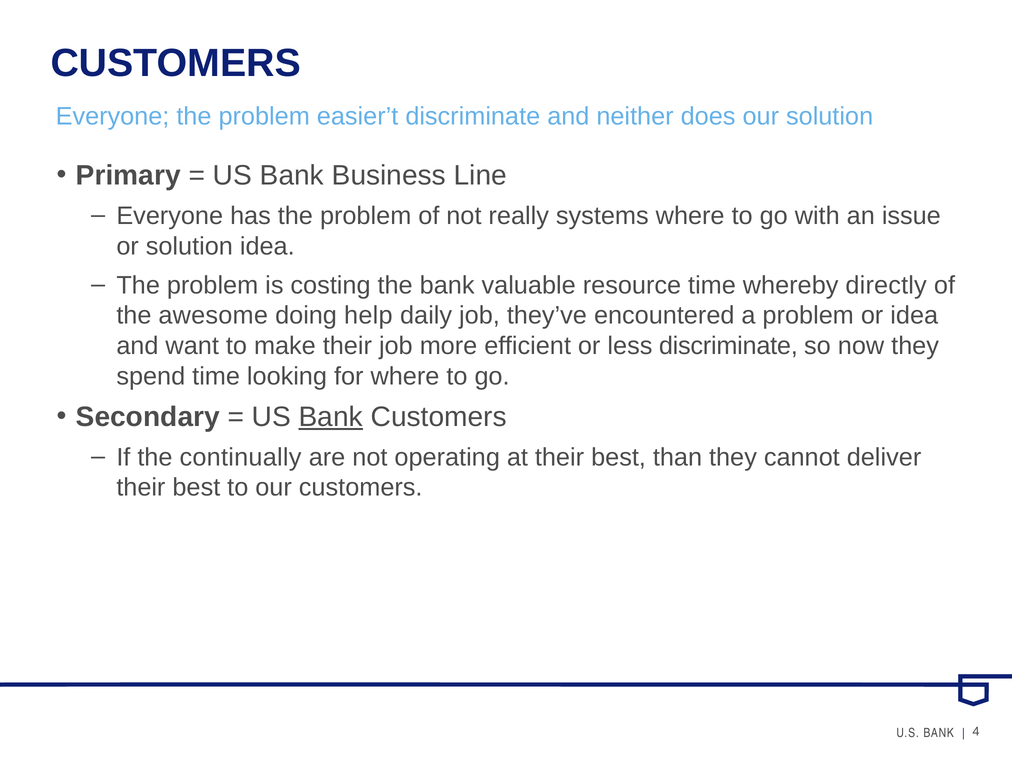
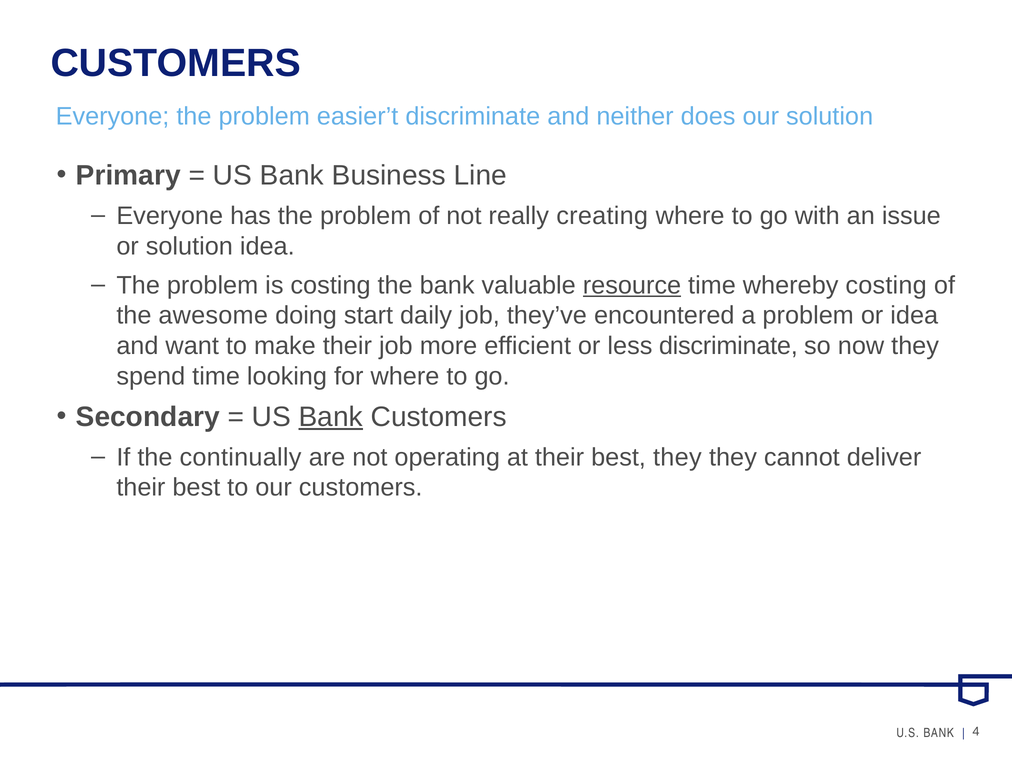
systems: systems -> creating (602, 216)
resource underline: none -> present (632, 285)
whereby directly: directly -> costing (886, 285)
help: help -> start (368, 316)
best than: than -> they (677, 457)
